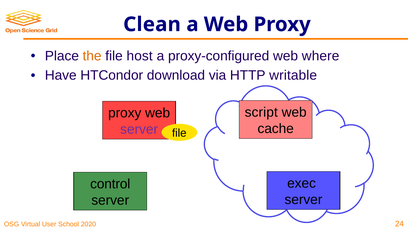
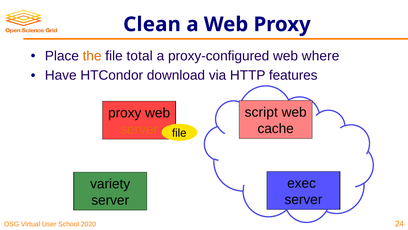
host: host -> total (140, 56)
writable: writable -> features (293, 75)
server colour: purple -> orange (139, 129)
control: control -> variety (110, 183)
